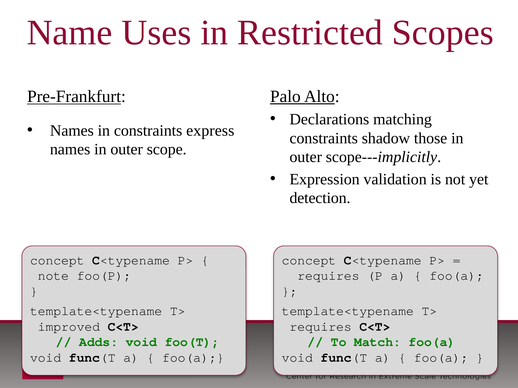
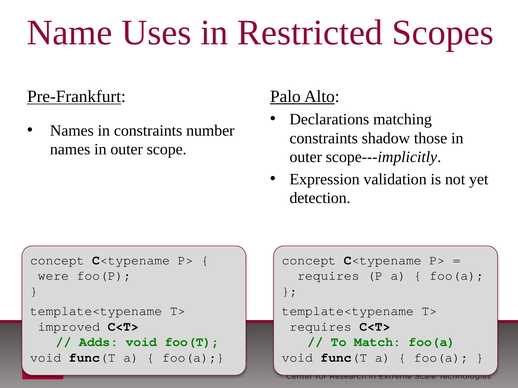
express: express -> number (210, 131)
note: note -> were (53, 276)
